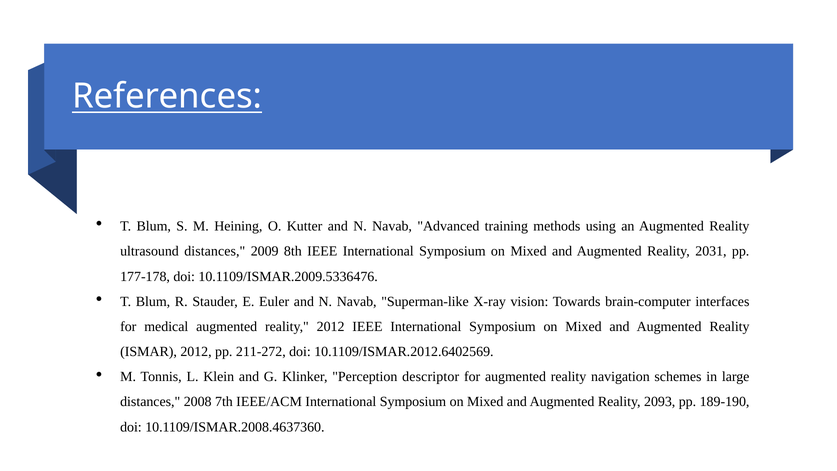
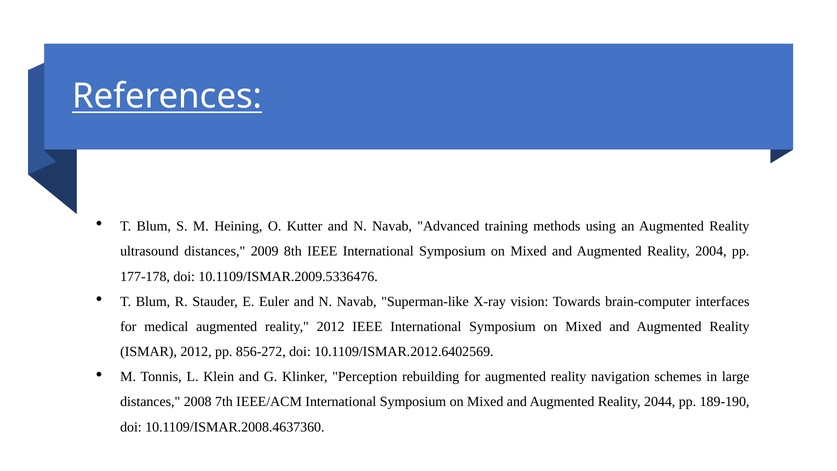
2031: 2031 -> 2004 (711, 251)
211-272: 211-272 -> 856-272 (261, 352)
descriptor: descriptor -> rebuilding (431, 377)
2093: 2093 -> 2044 (660, 402)
